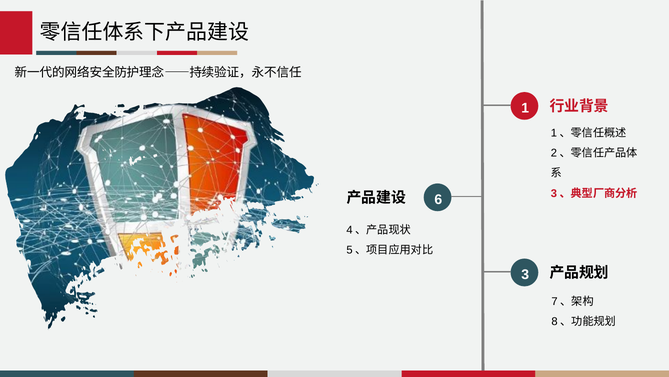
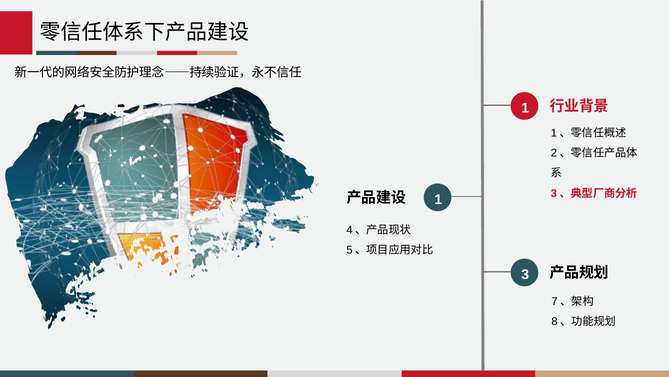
6: 6 -> 1 (438, 199)
